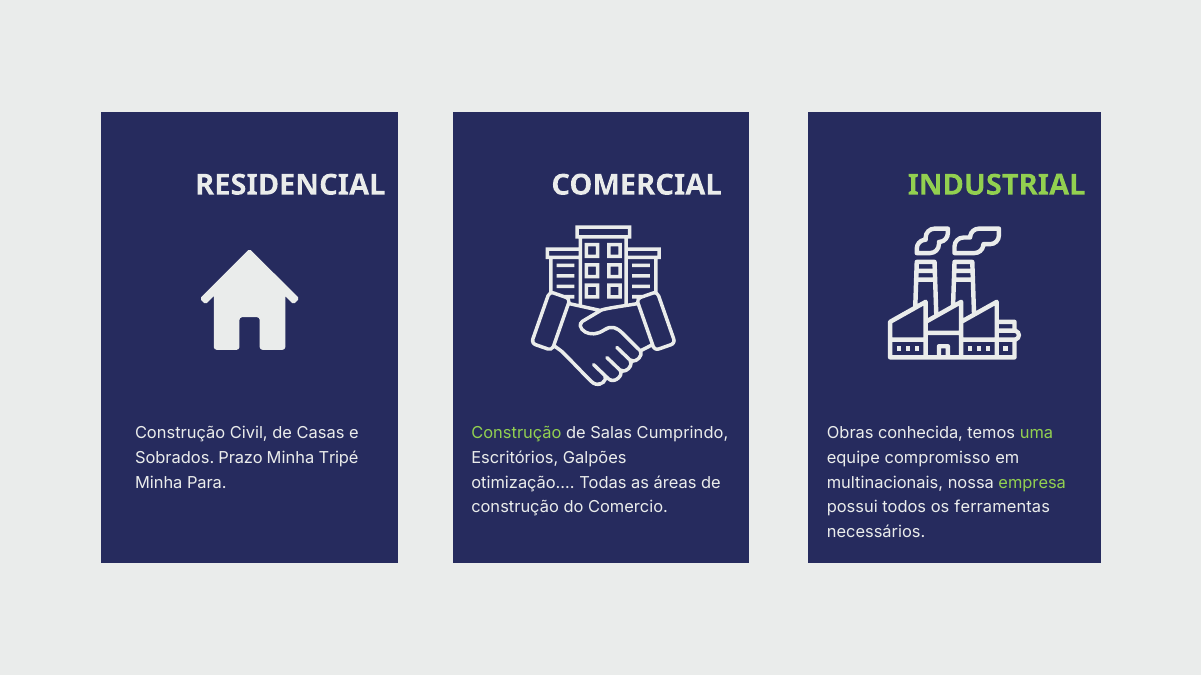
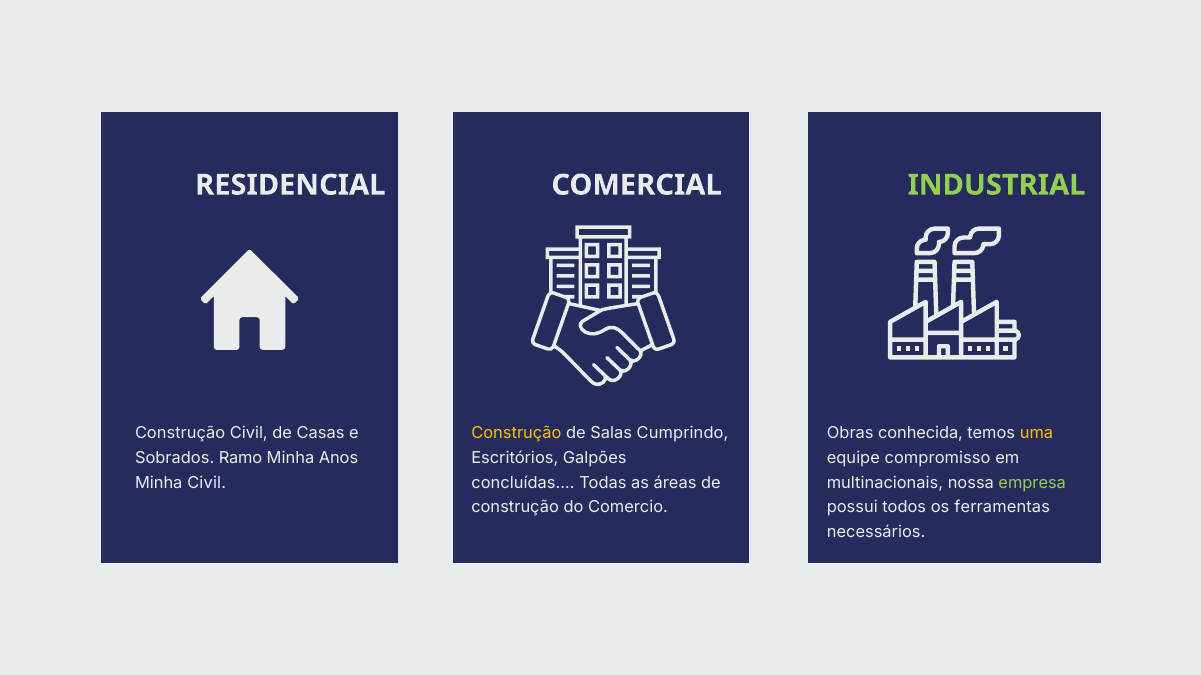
Construção colour: light green -> yellow (516, 434)
uma colour: light green -> yellow (1036, 434)
Prazo: Prazo -> Ramo (241, 459)
Tripé: Tripé -> Anos (339, 459)
Minha Para: Para -> Civil (207, 483)
otimização…: otimização… -> concluídas… (523, 483)
